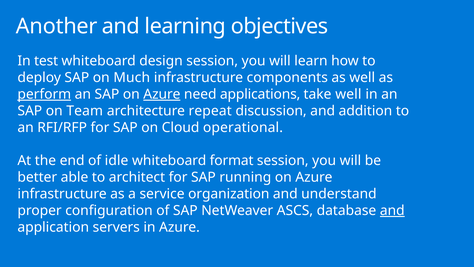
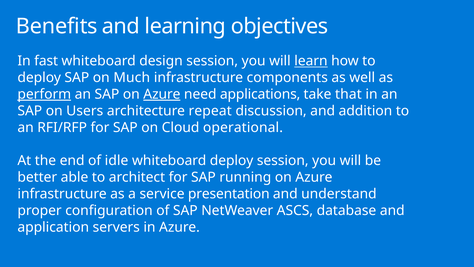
Another: Another -> Benefits (57, 26)
test: test -> fast (46, 61)
learn underline: none -> present (311, 61)
take well: well -> that (348, 94)
Team: Team -> Users (85, 111)
whiteboard format: format -> deploy (232, 161)
organization: organization -> presentation (229, 194)
and underline: present -> none (392, 210)
